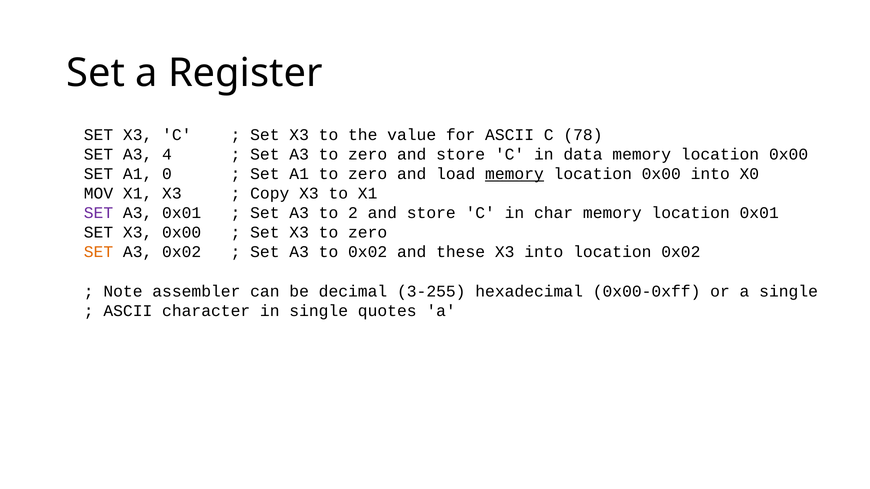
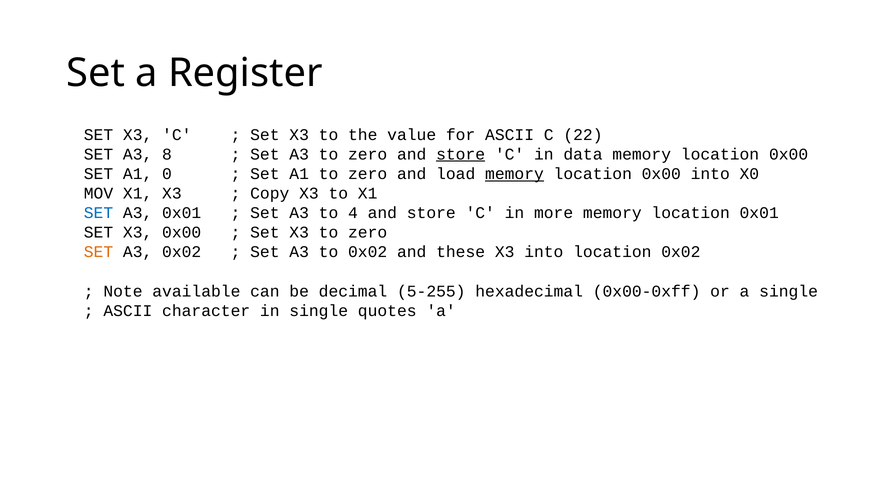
78: 78 -> 22 (583, 135)
4: 4 -> 8 (167, 154)
store underline: none -> present (461, 154)
SET colour: purple -> blue (99, 213)
2: 2 -> 4 (353, 213)
char: char -> more (554, 213)
assembler: assembler -> available (196, 291)
3-255: 3-255 -> 5-255 (431, 291)
